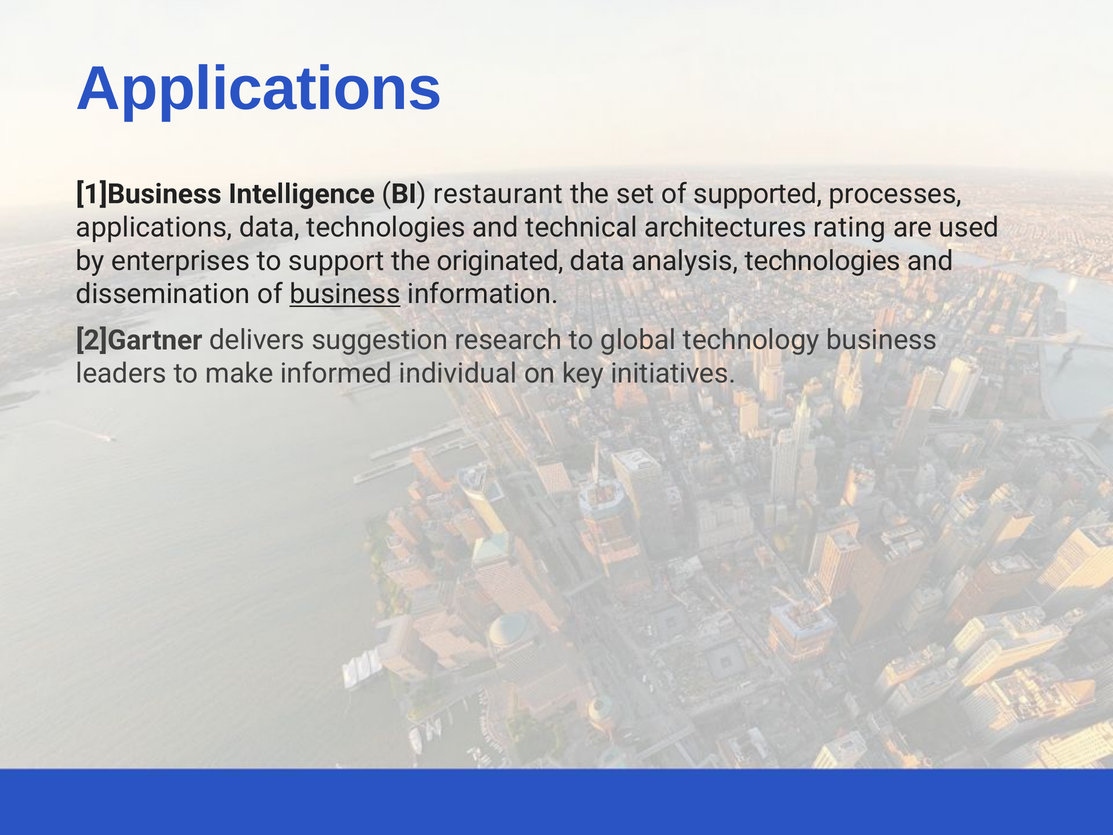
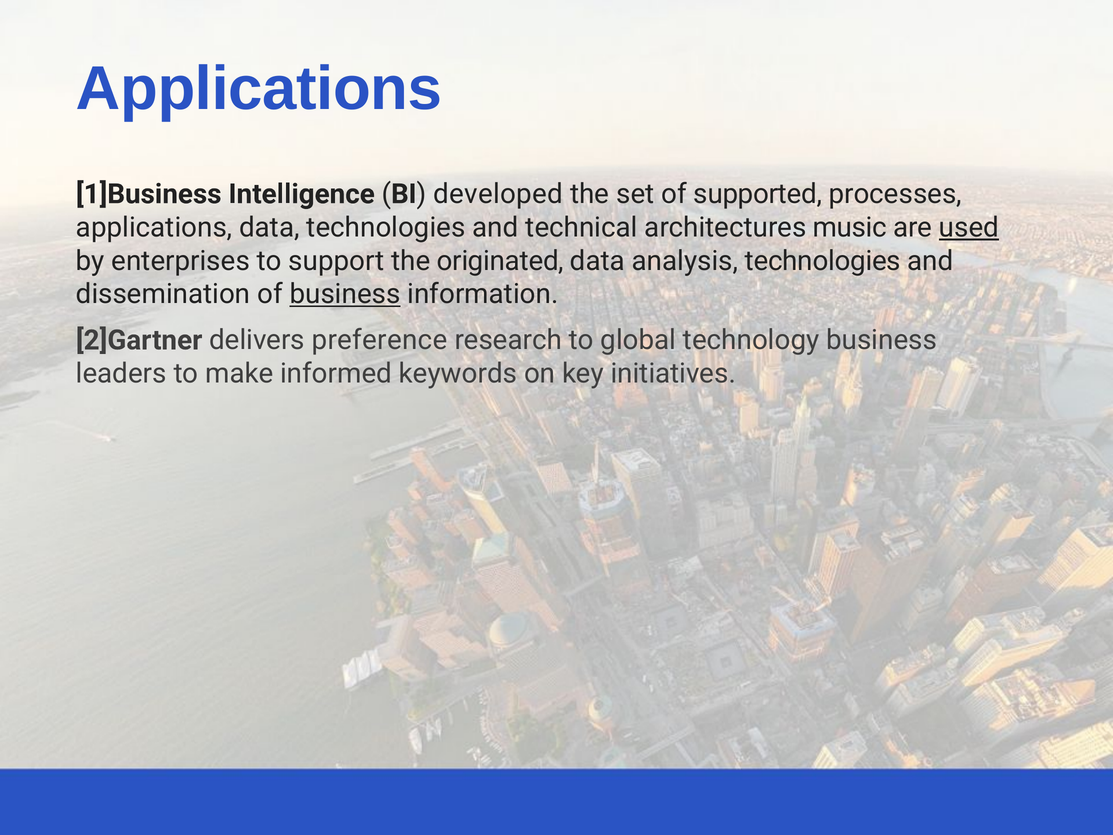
restaurant: restaurant -> developed (498, 194)
rating: rating -> music (850, 227)
used underline: none -> present (969, 227)
suggestion: suggestion -> preference (380, 340)
individual: individual -> keywords (458, 373)
